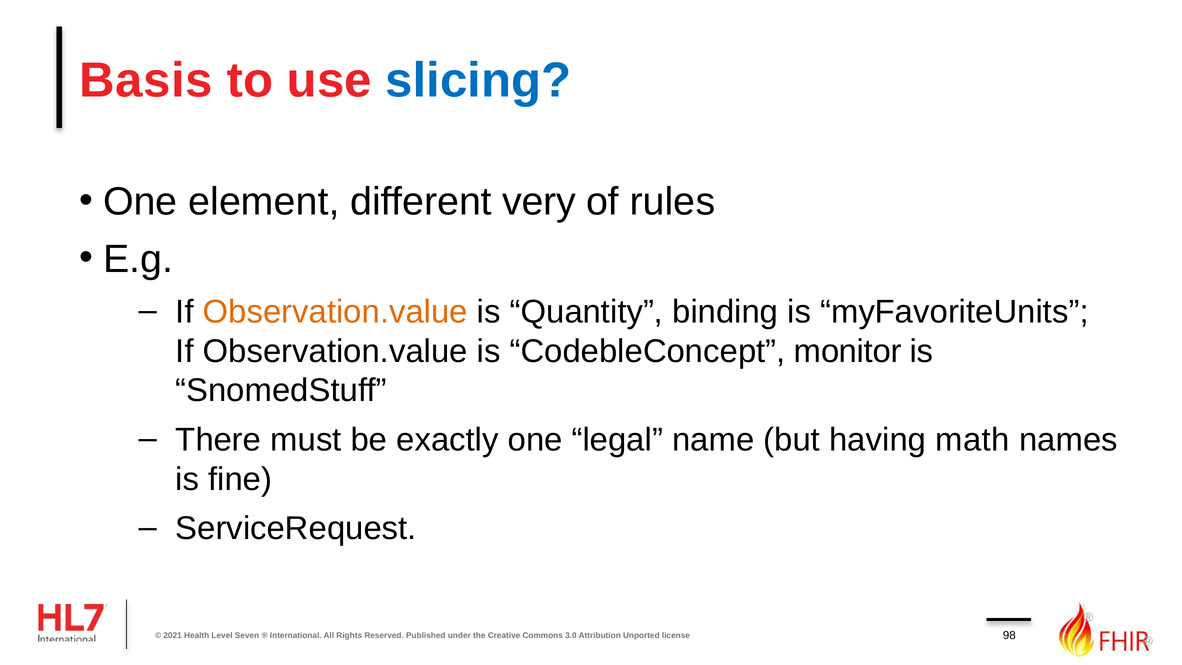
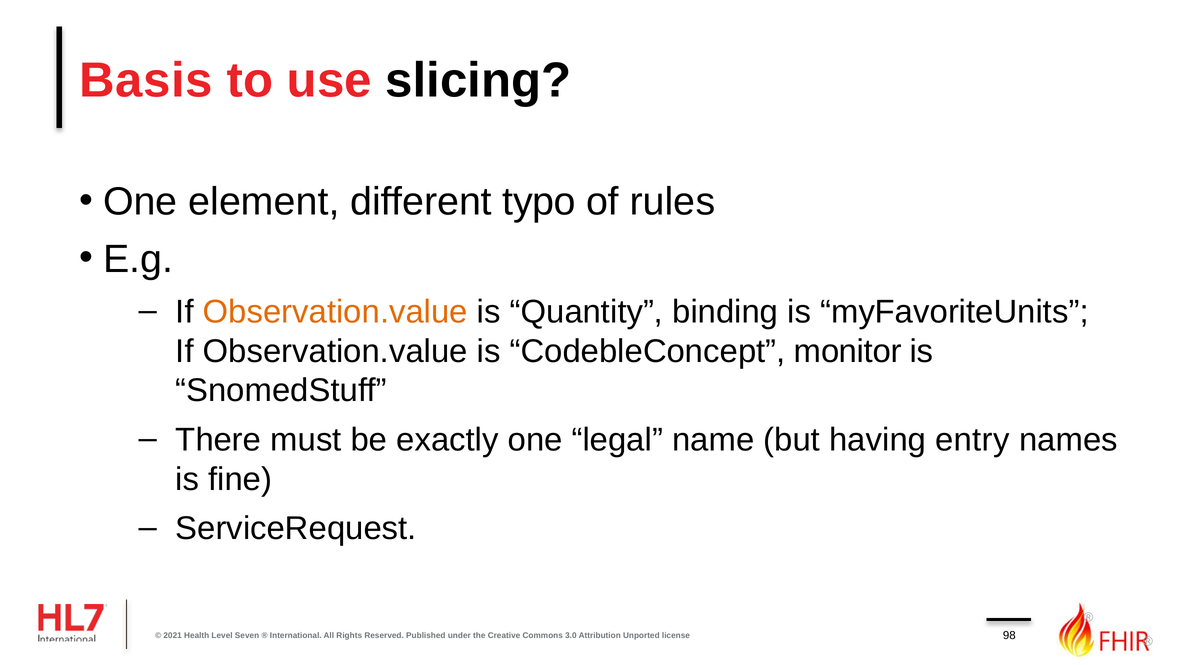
slicing colour: blue -> black (478, 81)
very: very -> typo (539, 202)
math: math -> entry (972, 440)
